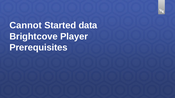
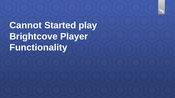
data: data -> play (88, 26)
Prerequisites: Prerequisites -> Functionality (38, 48)
